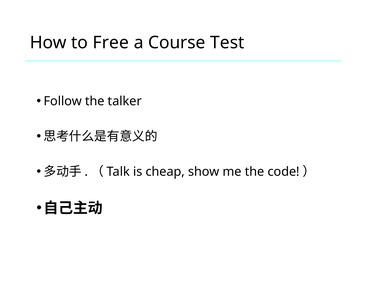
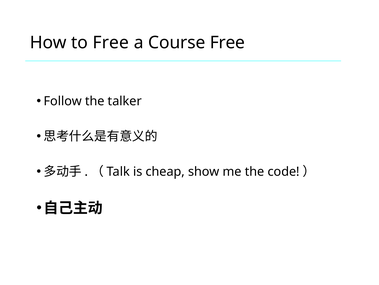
Course Test: Test -> Free (227, 42)
